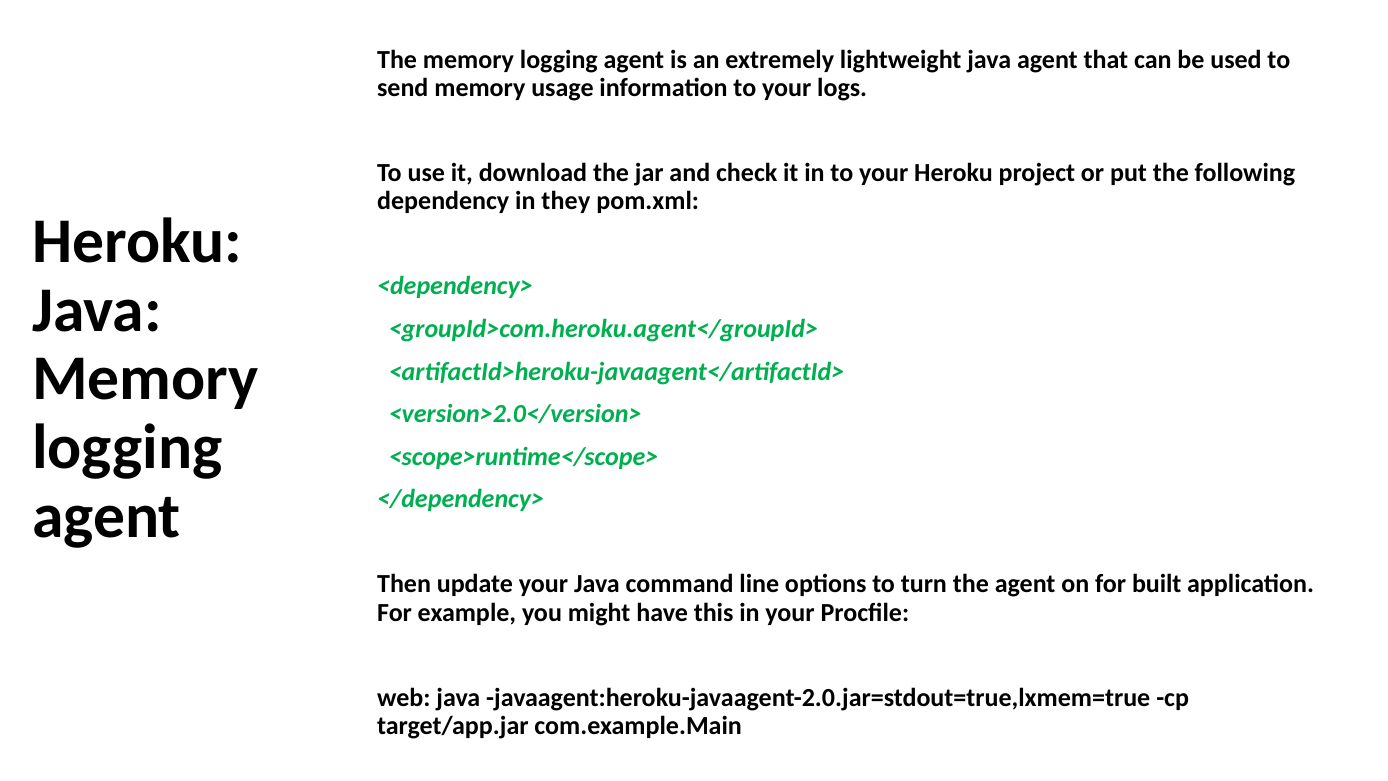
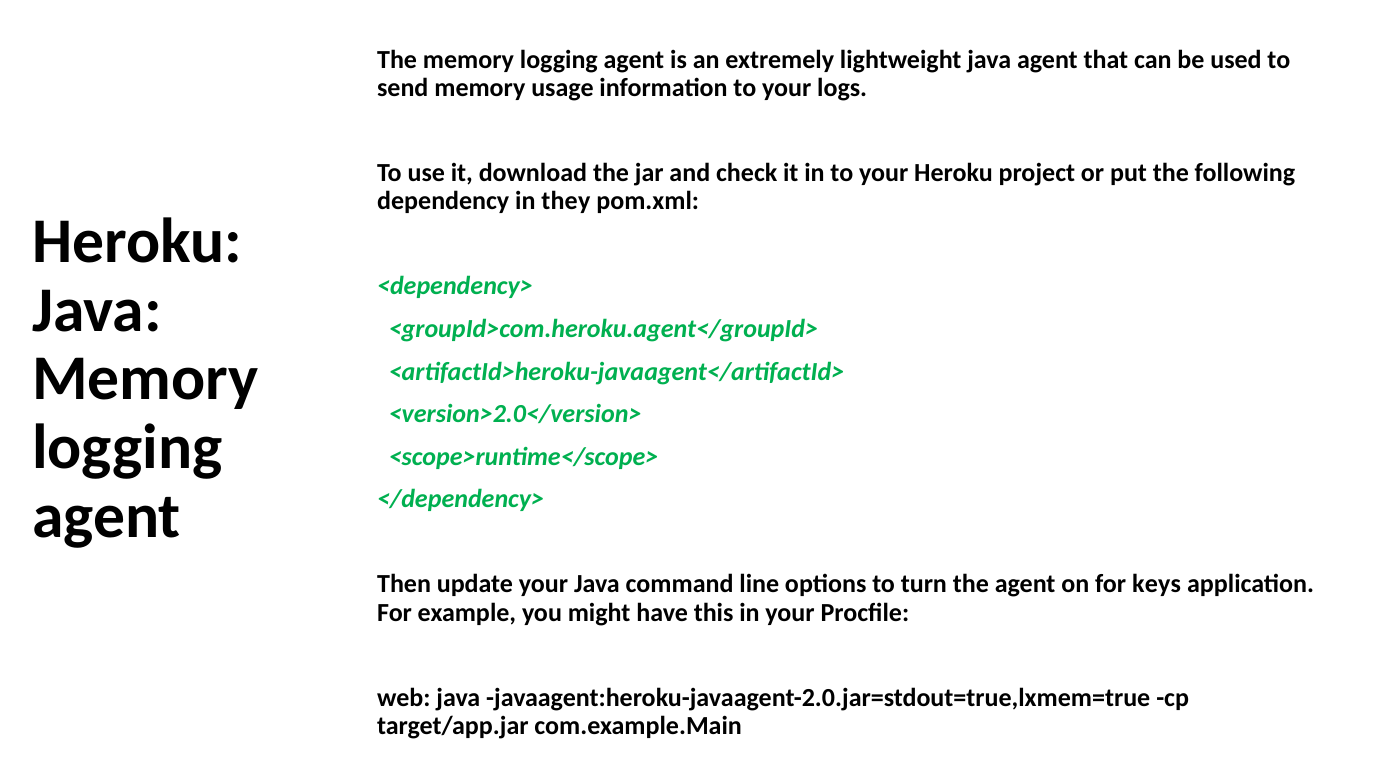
built: built -> keys (1157, 584)
